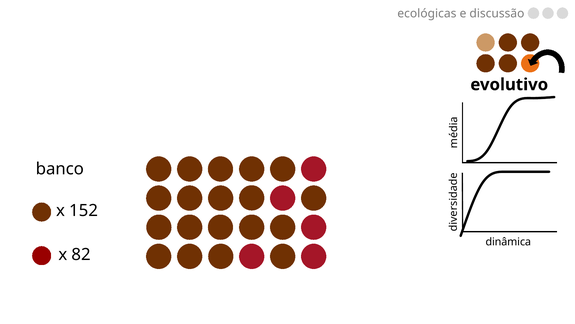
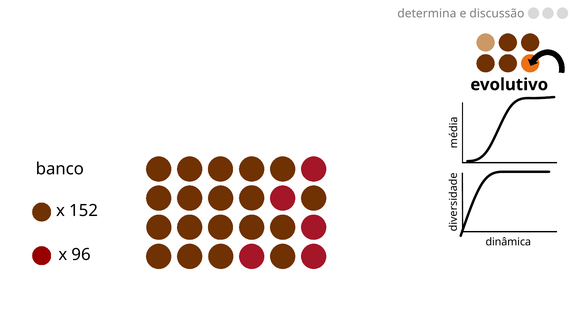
ecológicas: ecológicas -> determina (427, 13)
82: 82 -> 96 (81, 254)
